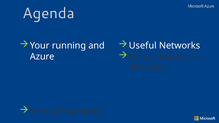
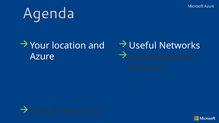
running: running -> location (69, 46)
Writable: Writable -> Network (147, 68)
